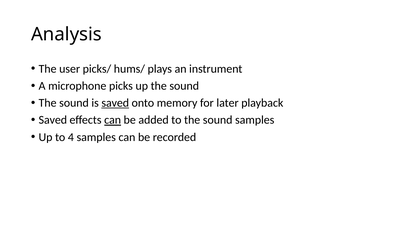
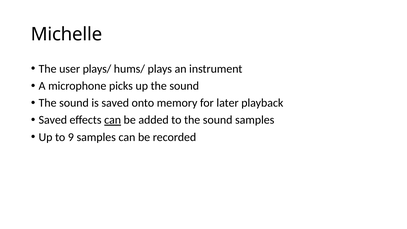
Analysis: Analysis -> Michelle (67, 34)
picks/: picks/ -> plays/ (97, 69)
saved underline: present -> none (115, 103)
4: 4 -> 9 (71, 137)
